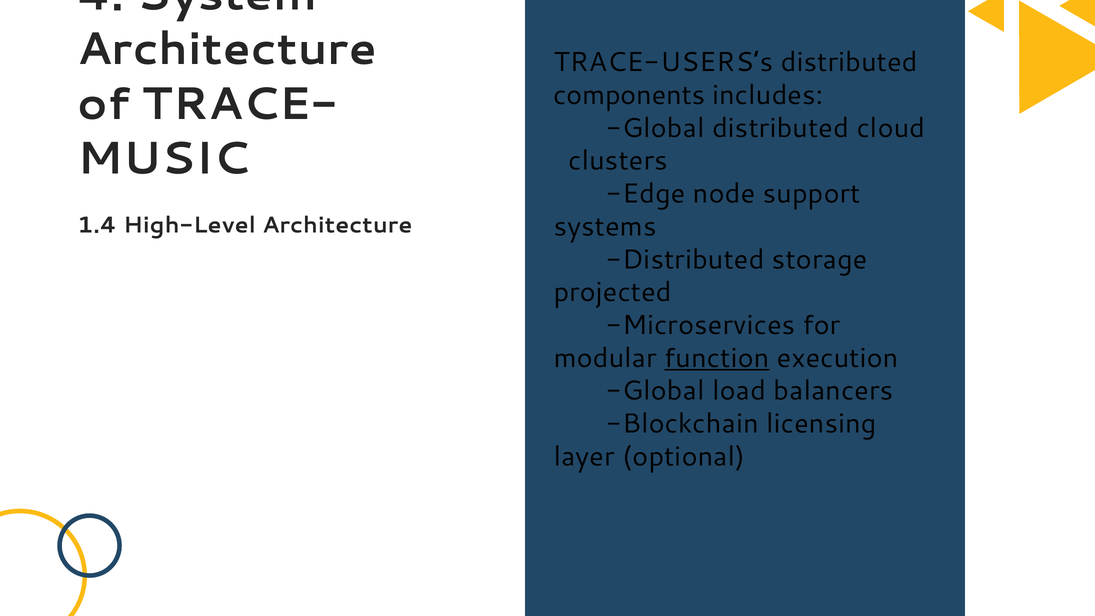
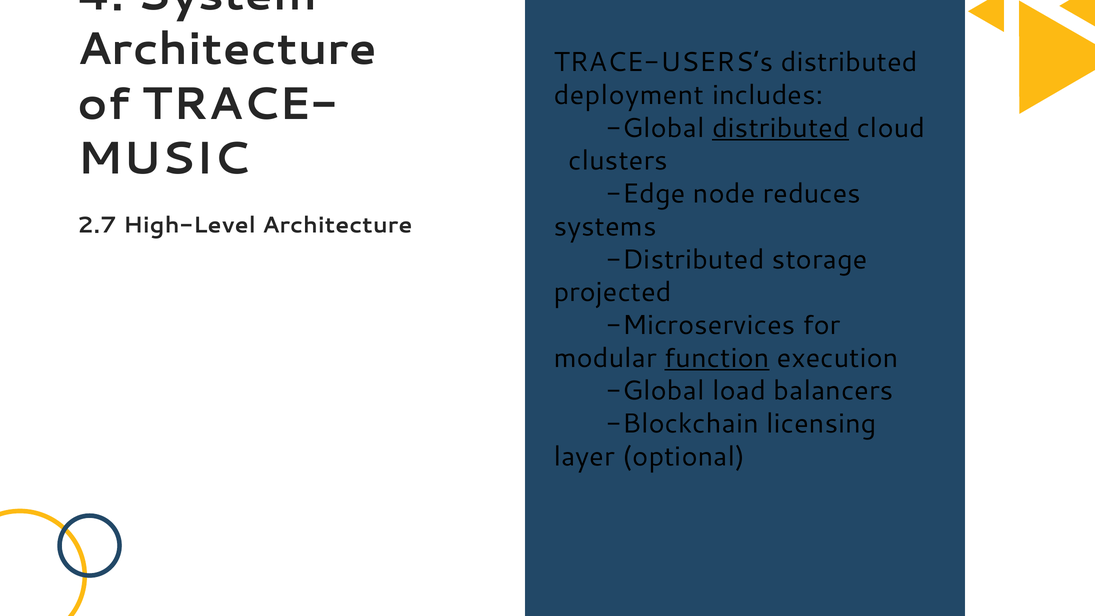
components: components -> deployment (629, 95)
distributed underline: none -> present (781, 128)
support: support -> reduces (812, 194)
1.4: 1.4 -> 2.7 (97, 225)
